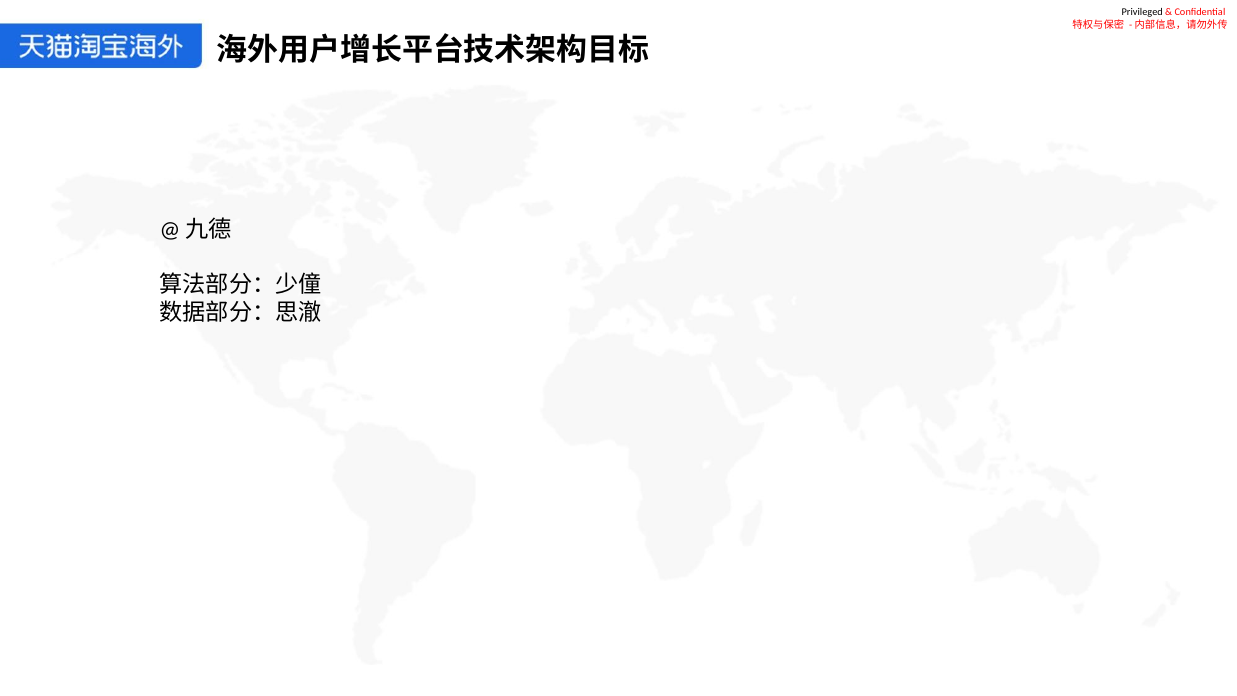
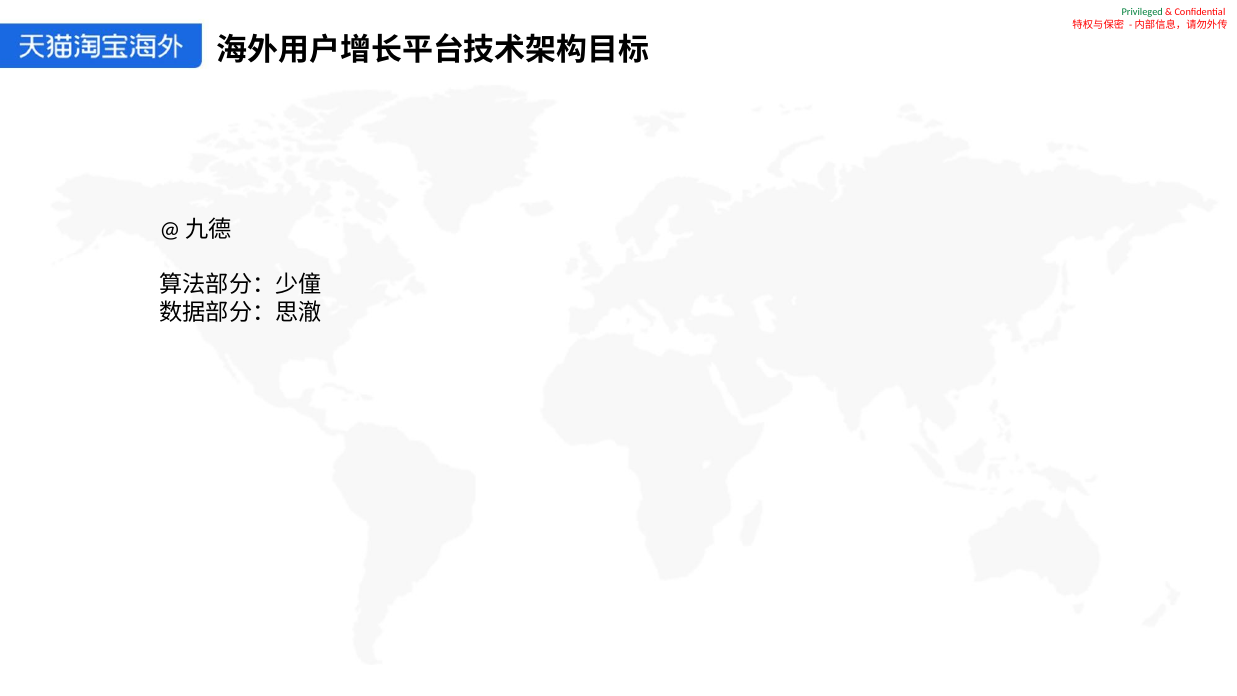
Privileged colour: black -> green (1142, 12)
